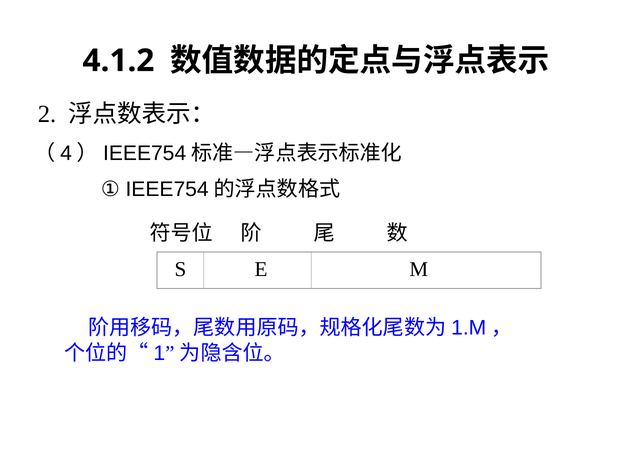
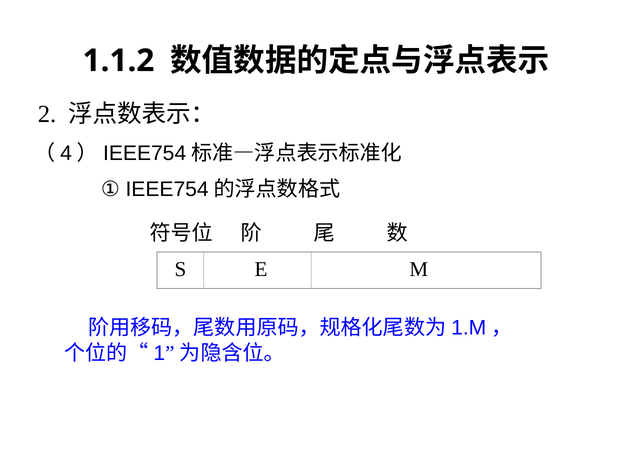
4.1.2: 4.1.2 -> 1.1.2 (118, 61)
